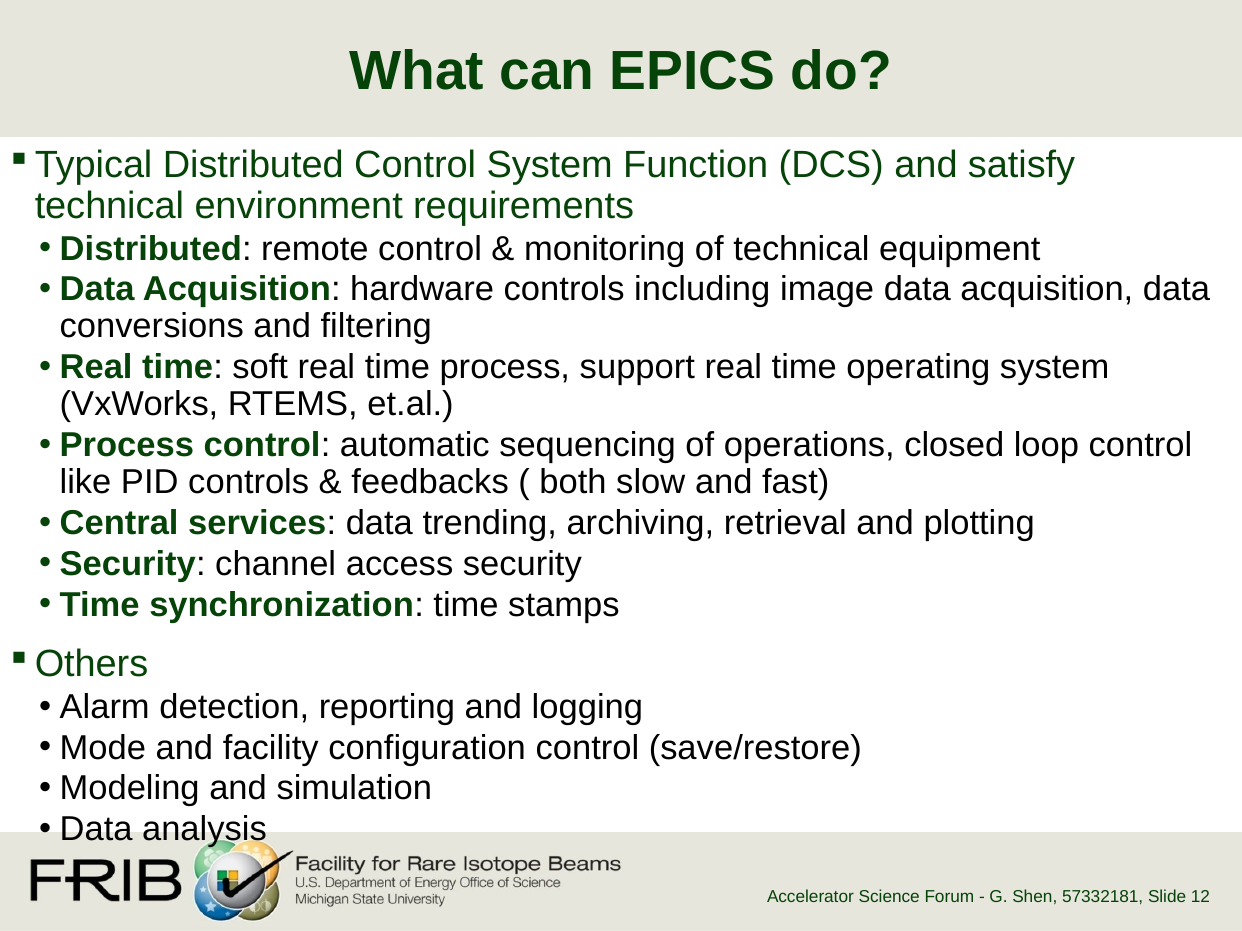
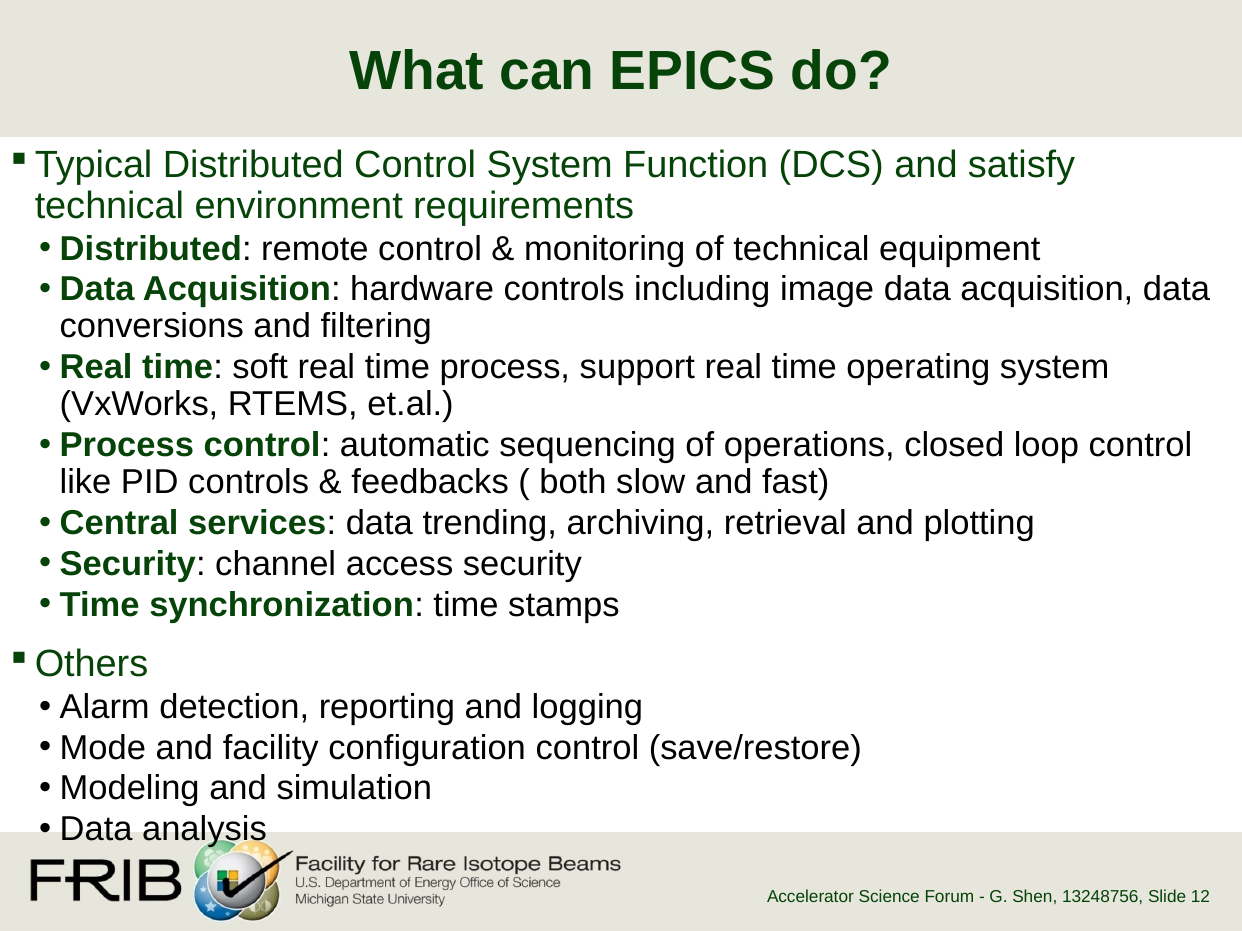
57332181: 57332181 -> 13248756 (1100, 897)
